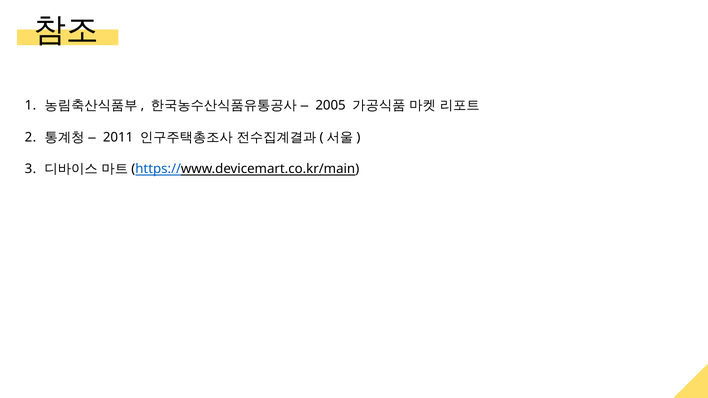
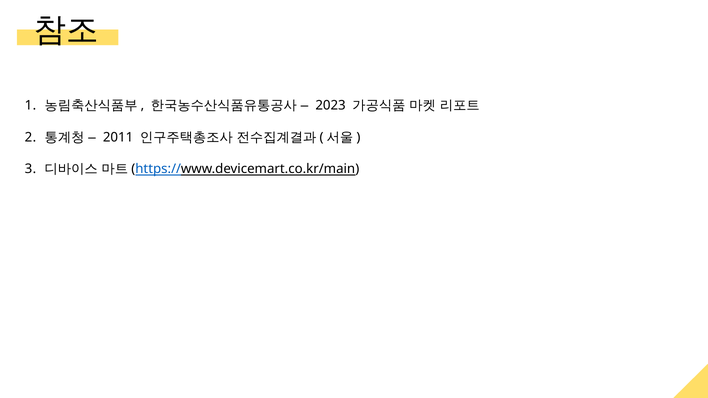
2005: 2005 -> 2023 (331, 105)
